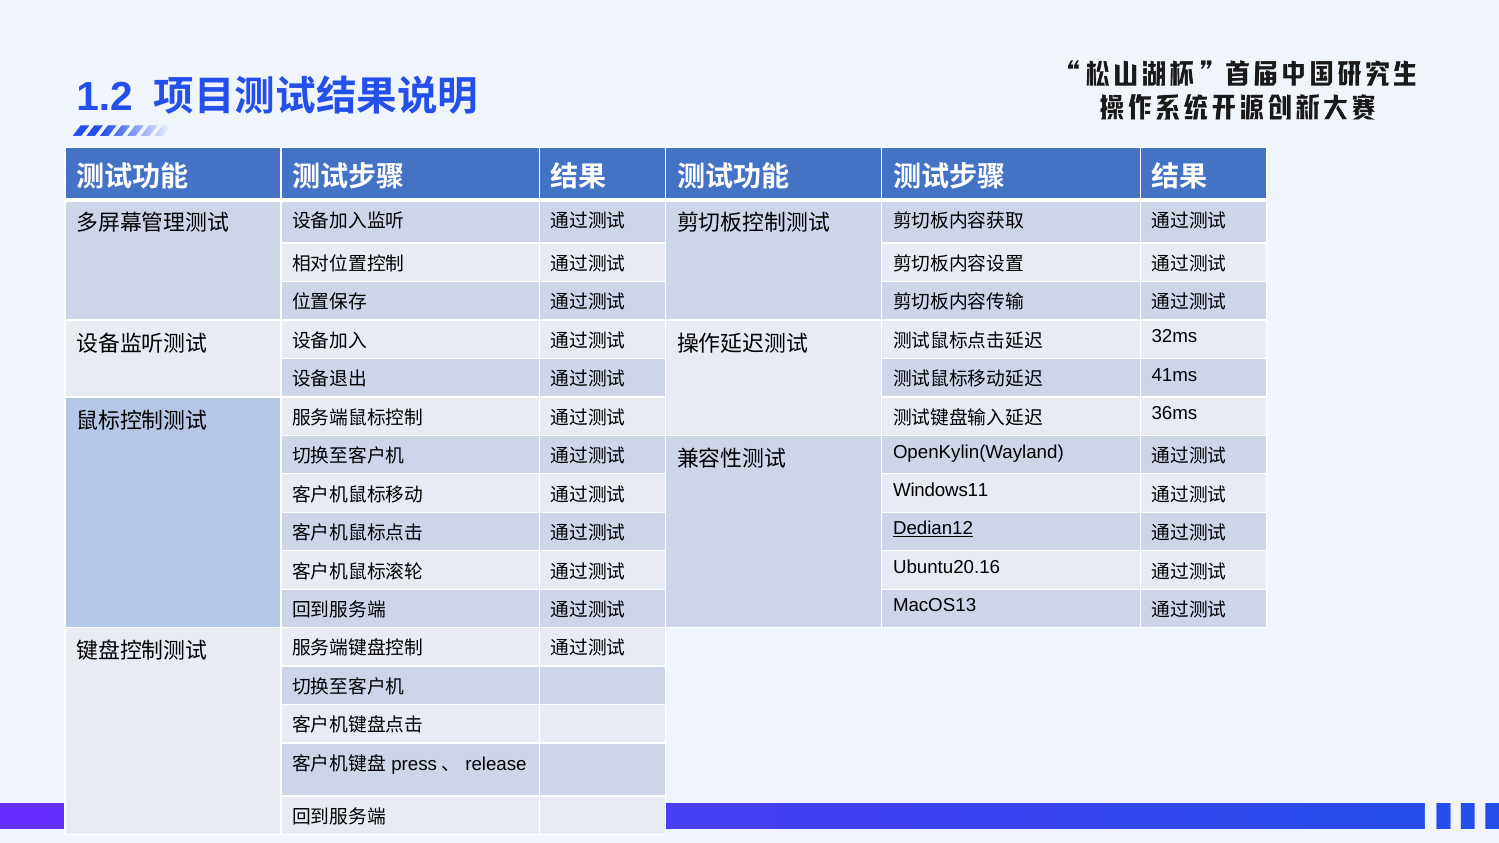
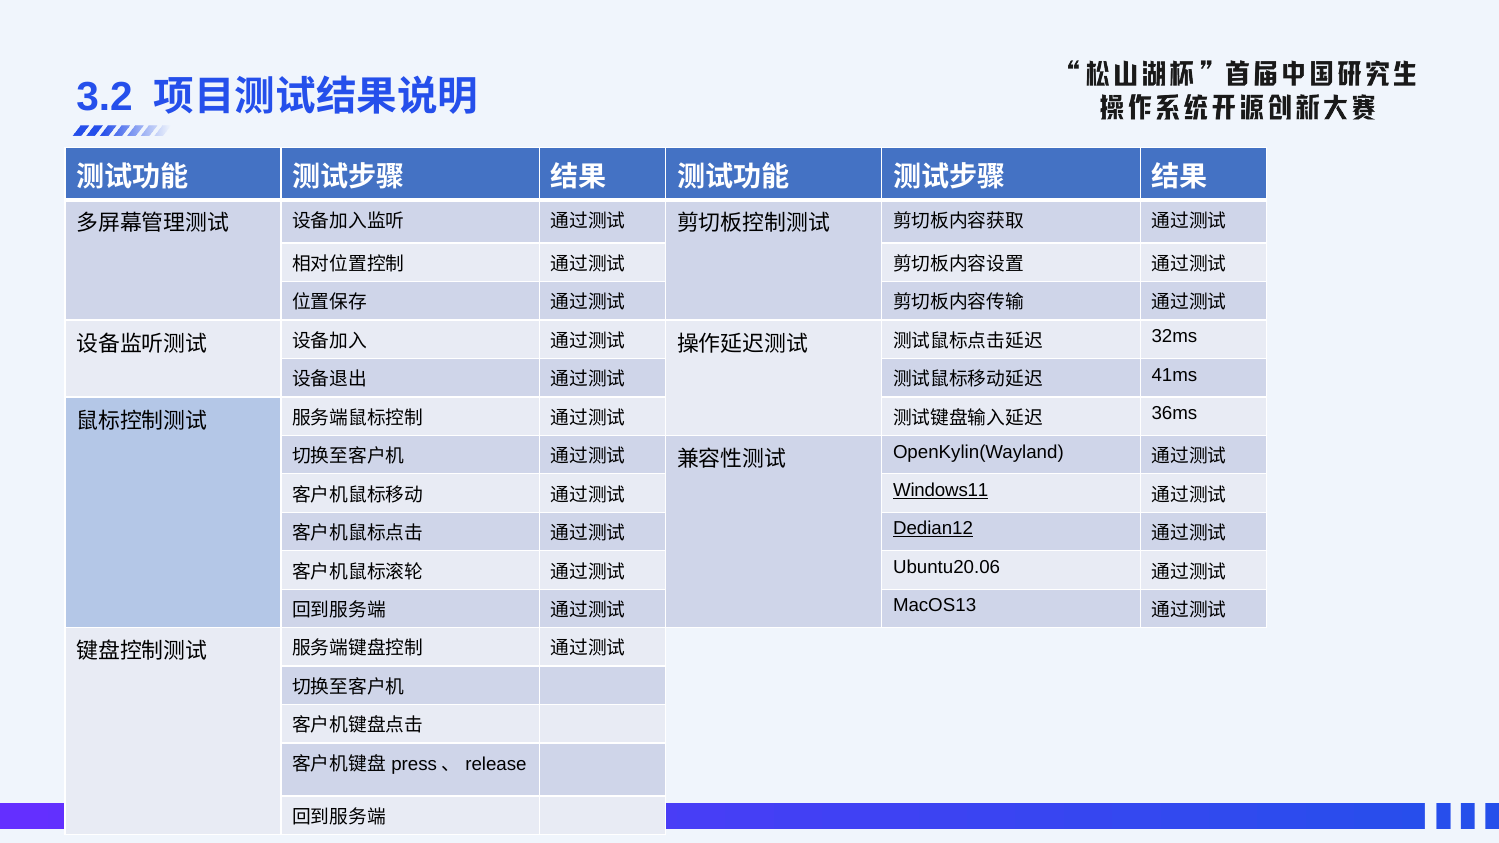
1.2: 1.2 -> 3.2 (104, 97)
Windows11 underline: none -> present (941, 490)
Ubuntu20.16: Ubuntu20.16 -> Ubuntu20.06 (947, 567)
